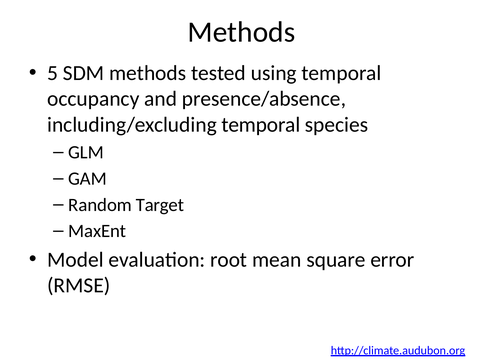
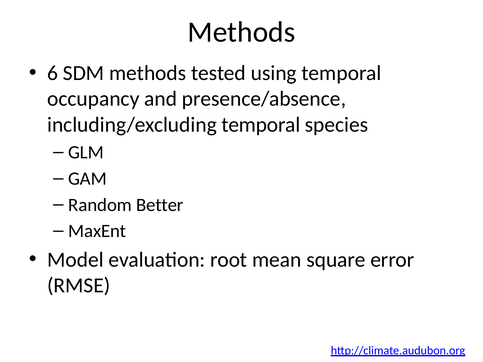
5: 5 -> 6 (53, 73)
Target: Target -> Better (160, 205)
